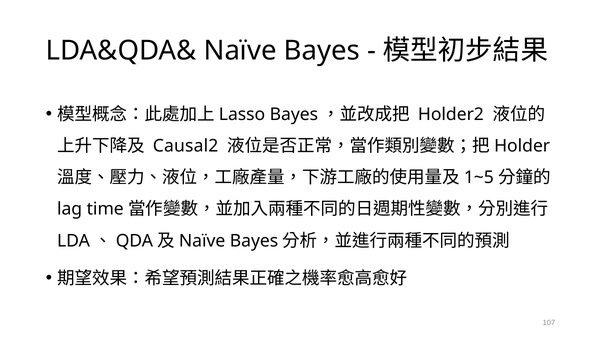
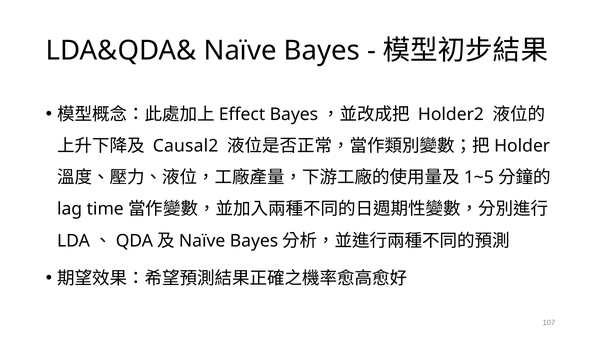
Lasso: Lasso -> Effect (242, 115)
